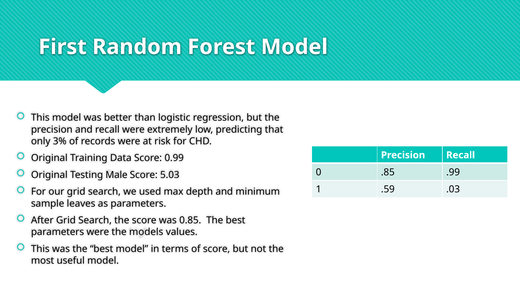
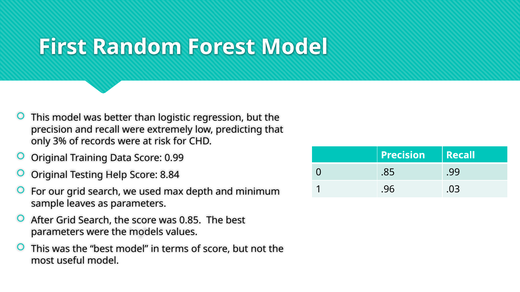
Male: Male -> Help (116, 175)
5.03: 5.03 -> 8.84 (170, 175)
.59: .59 -> .96 (388, 190)
